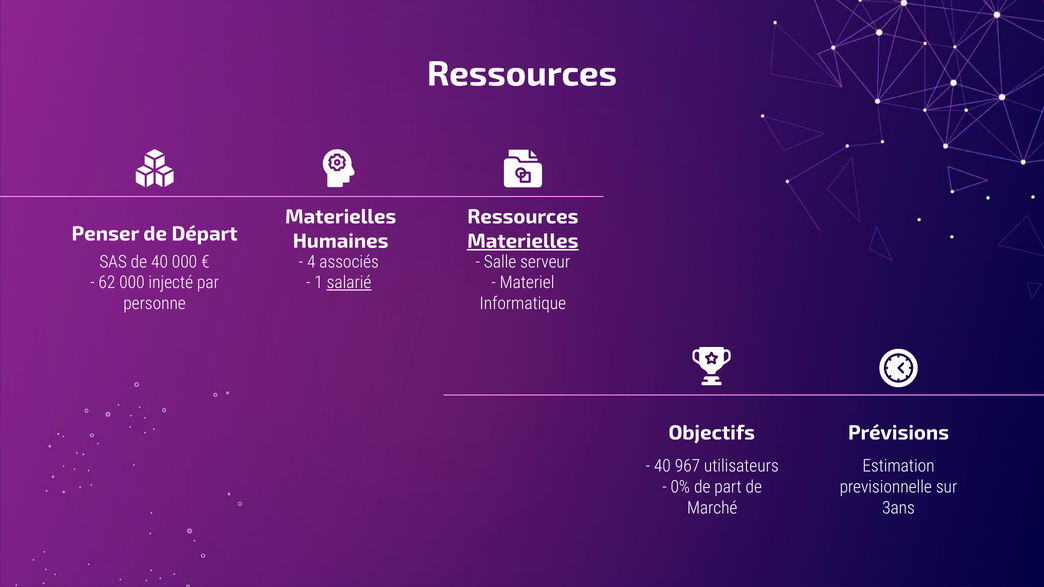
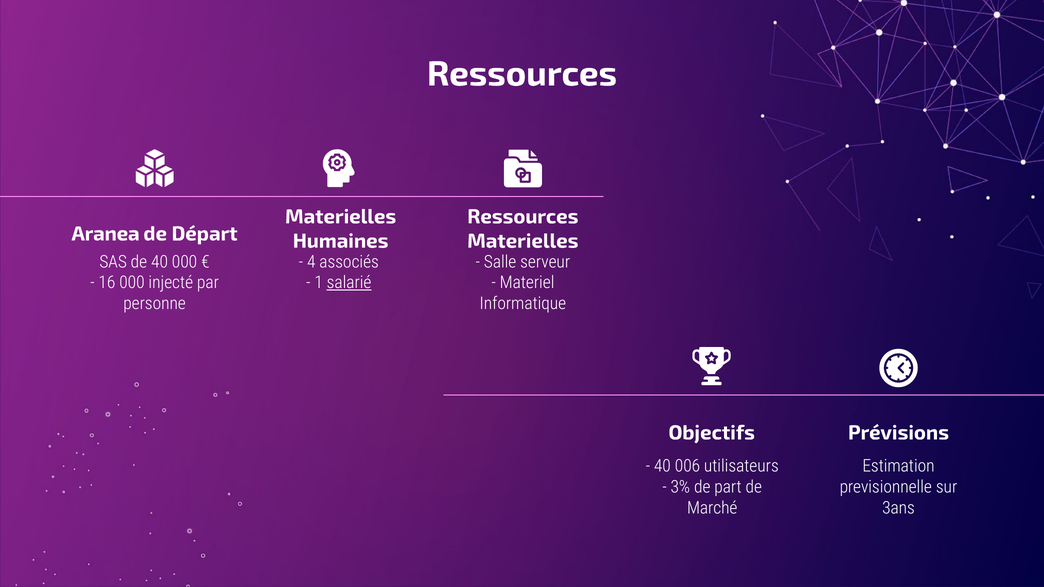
Penser: Penser -> Aranea (106, 234)
Materielles underline: present -> none (523, 241)
62: 62 -> 16 (107, 283)
967: 967 -> 006 (687, 466)
0%: 0% -> 3% (680, 487)
